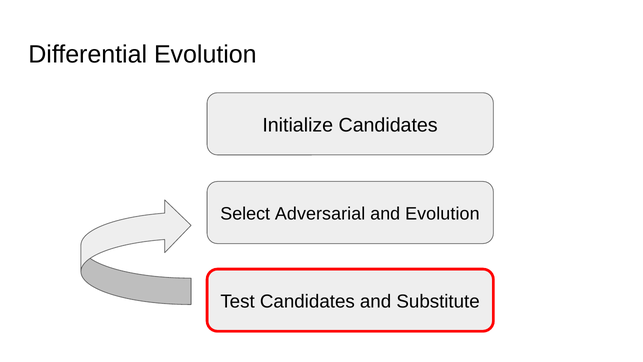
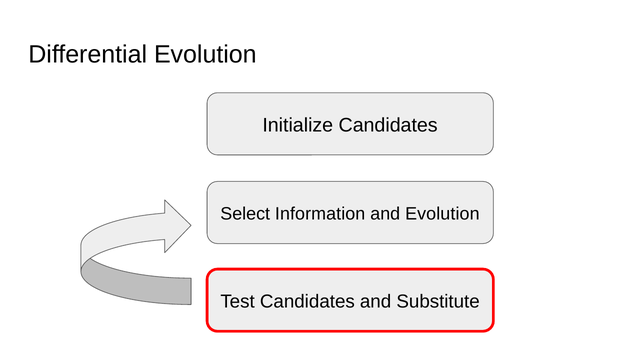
Adversarial: Adversarial -> Information (320, 214)
